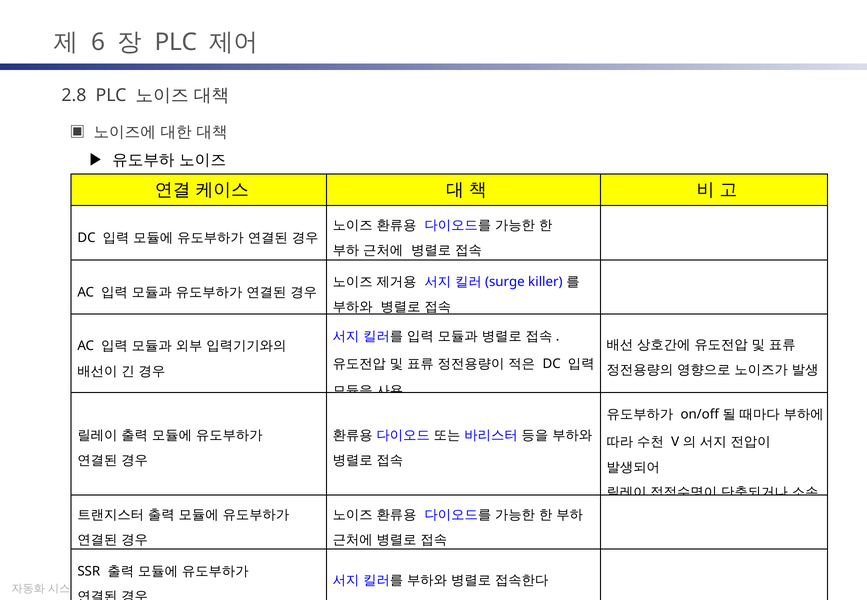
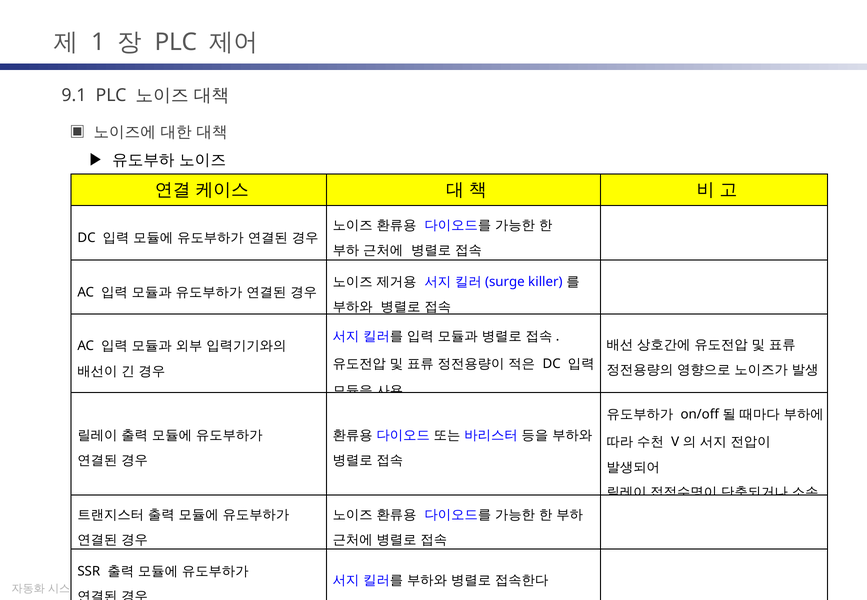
6: 6 -> 1 (98, 42)
2.8: 2.8 -> 9.1 (74, 95)
